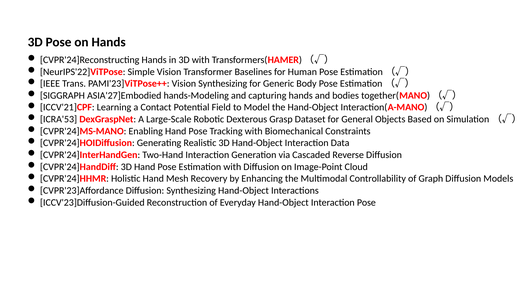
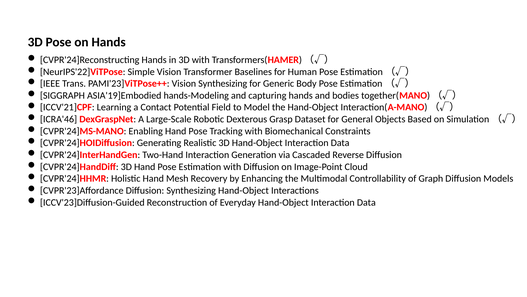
ASIA'27]Embodied: ASIA'27]Embodied -> ASIA'19]Embodied (124, 95)
ICRA'53: ICRA'53 -> ICRA'46 (59, 119)
Everyday Hand-Object Interaction Pose: Pose -> Data (366, 202)
